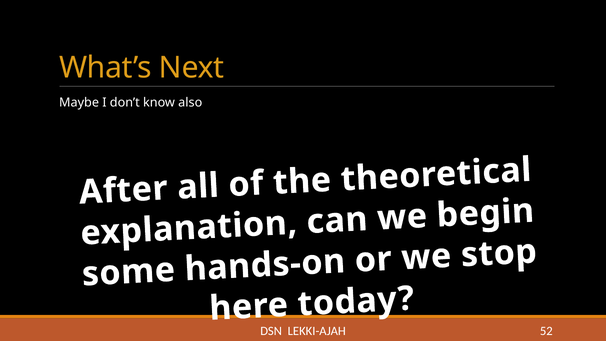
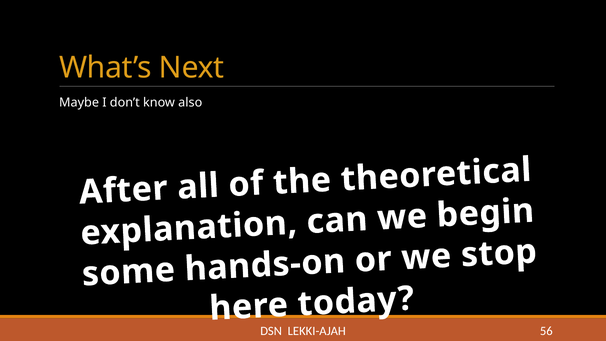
52: 52 -> 56 (546, 331)
